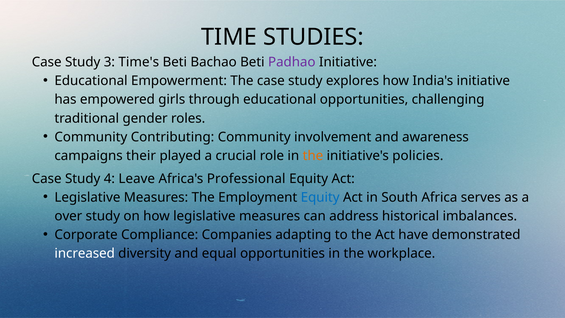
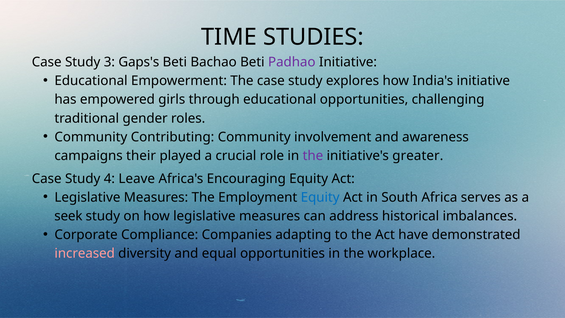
Time's: Time's -> Gaps's (139, 62)
the colour: orange -> purple (313, 156)
policies: policies -> greater (418, 156)
Professional: Professional -> Encouraging (246, 179)
over: over -> seek (68, 216)
increased colour: white -> pink (85, 253)
